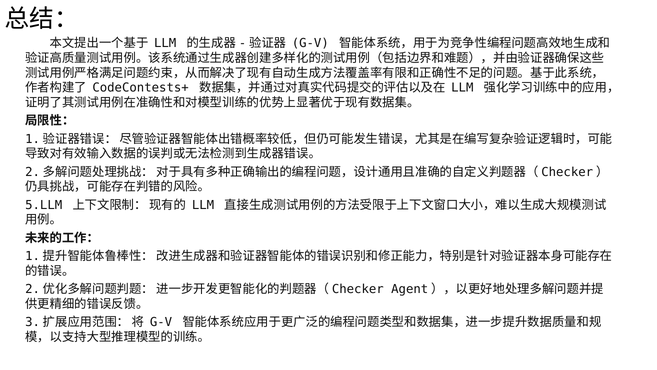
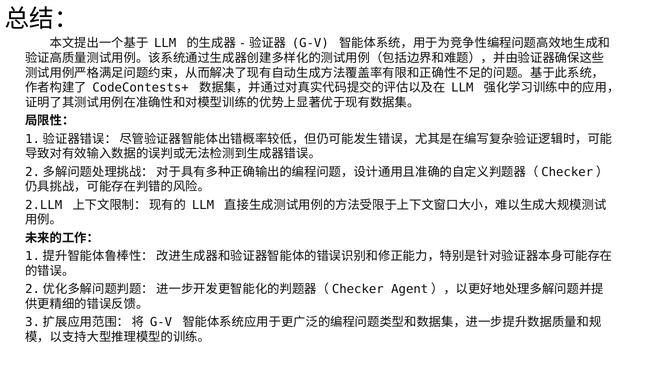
5.LLM: 5.LLM -> 2.LLM (44, 205)
